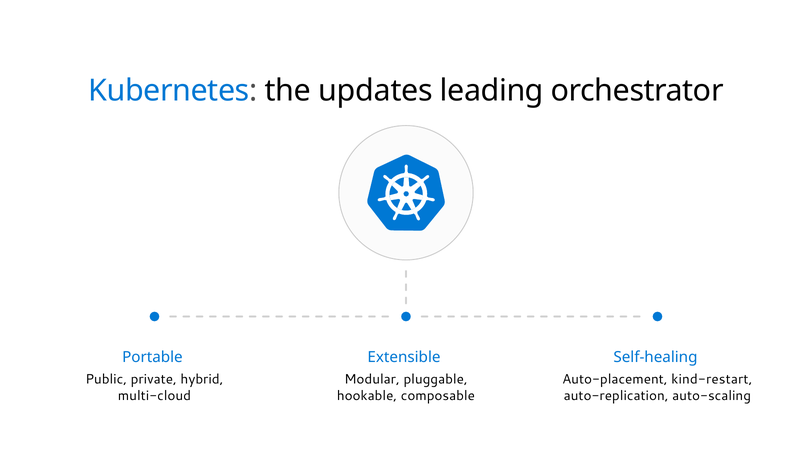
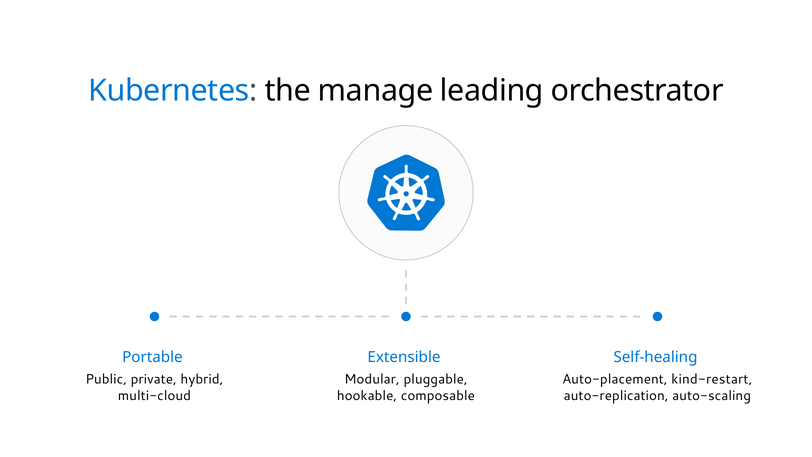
updates: updates -> manage (376, 91)
